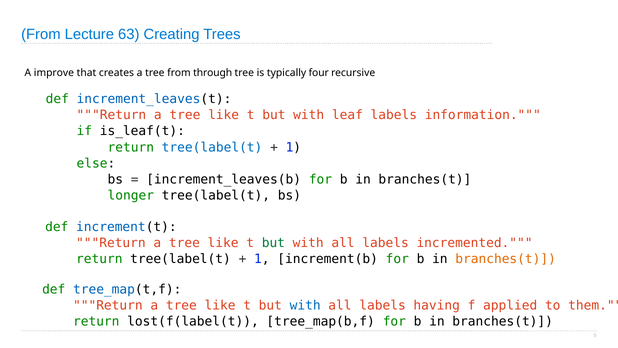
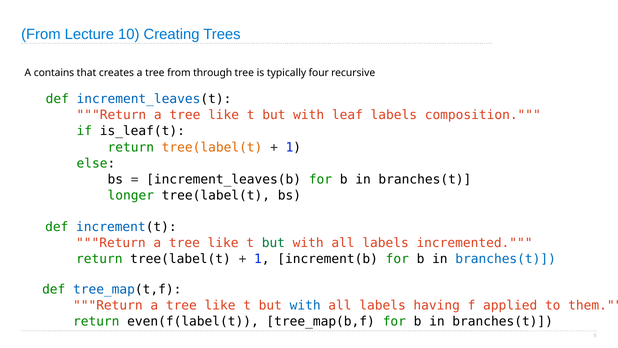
63: 63 -> 10 (129, 34)
improve: improve -> contains (54, 73)
information: information -> composition (483, 115)
tree(label(t colour: blue -> orange (212, 147)
branches(t colour: orange -> blue (506, 259)
lost(f(label(t: lost(f(label(t -> even(f(label(t (193, 321)
